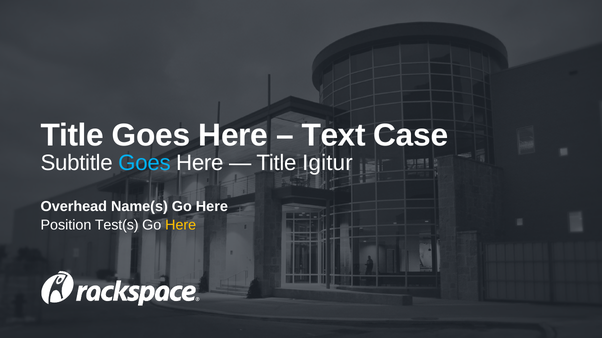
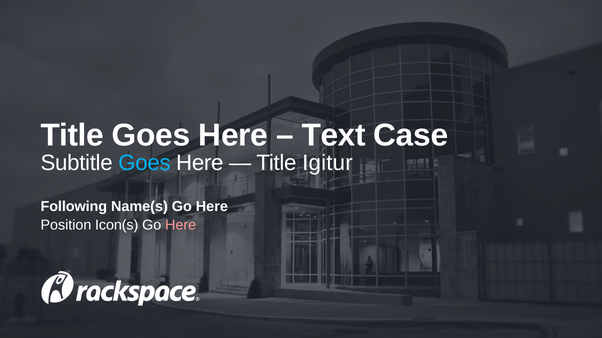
Overhead: Overhead -> Following (74, 207)
Test(s: Test(s -> Icon(s (117, 225)
Here colour: yellow -> pink (181, 225)
